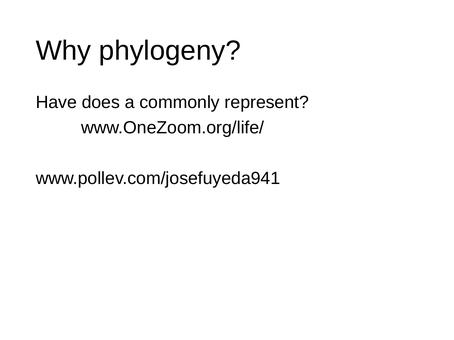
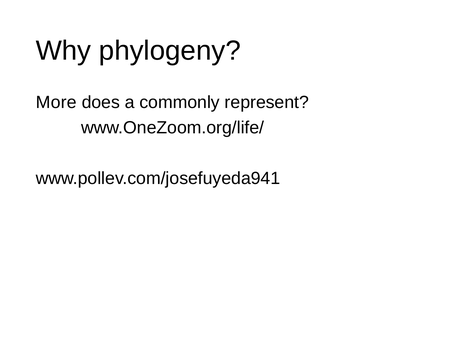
Have: Have -> More (56, 102)
